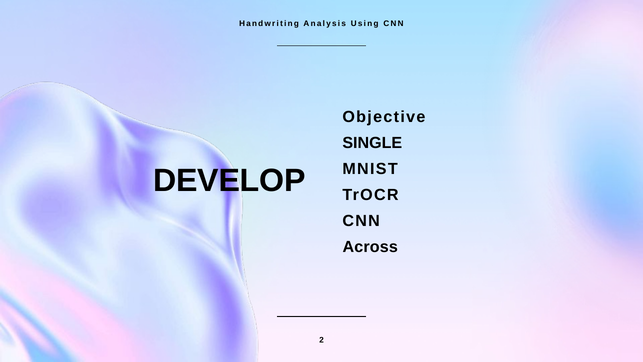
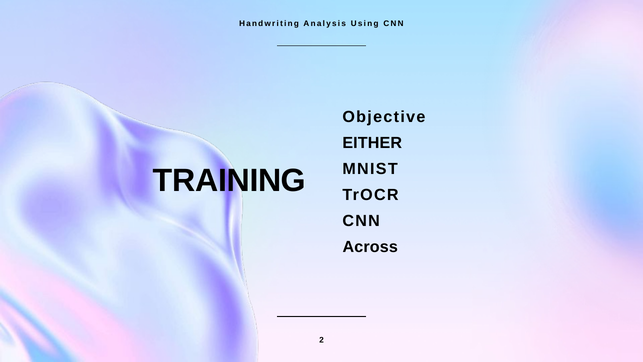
SINGLE: SINGLE -> EITHER (372, 143)
DEVELOP: DEVELOP -> TRAINING (229, 180)
